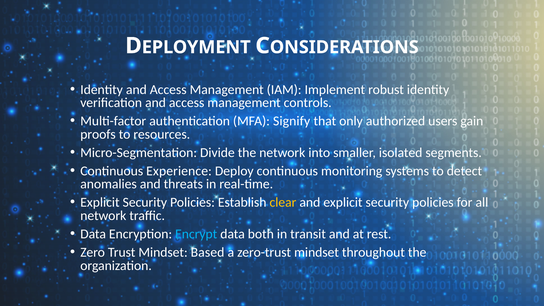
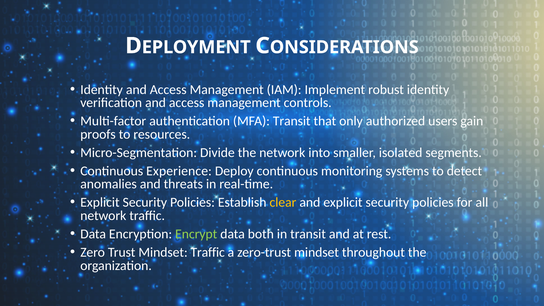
MFA Signify: Signify -> Transit (292, 121)
Encrypt colour: light blue -> light green (196, 234)
Mindset Based: Based -> Traffic (208, 252)
